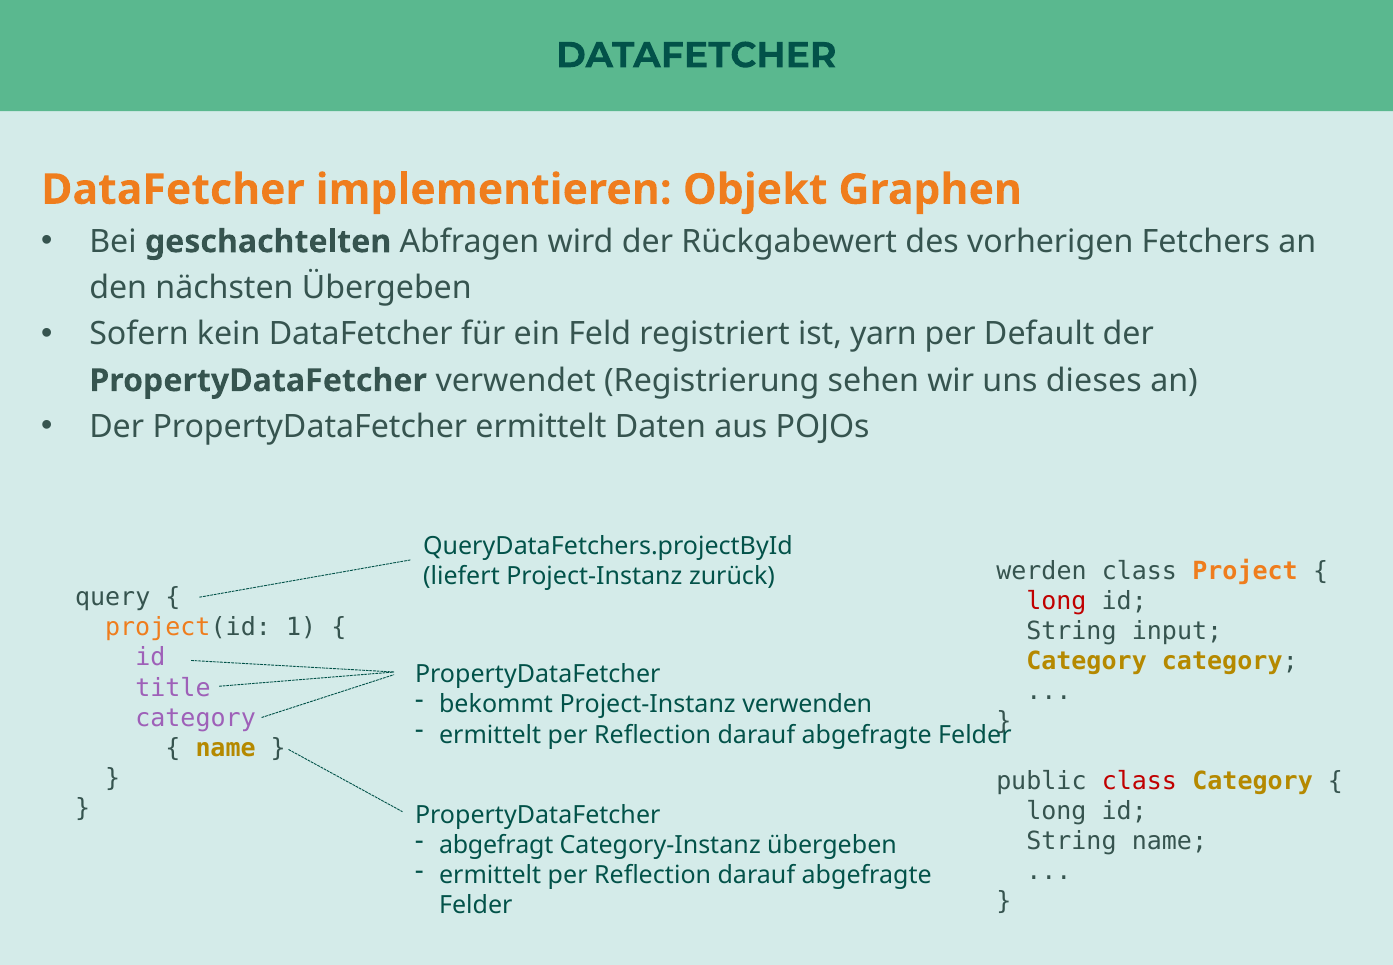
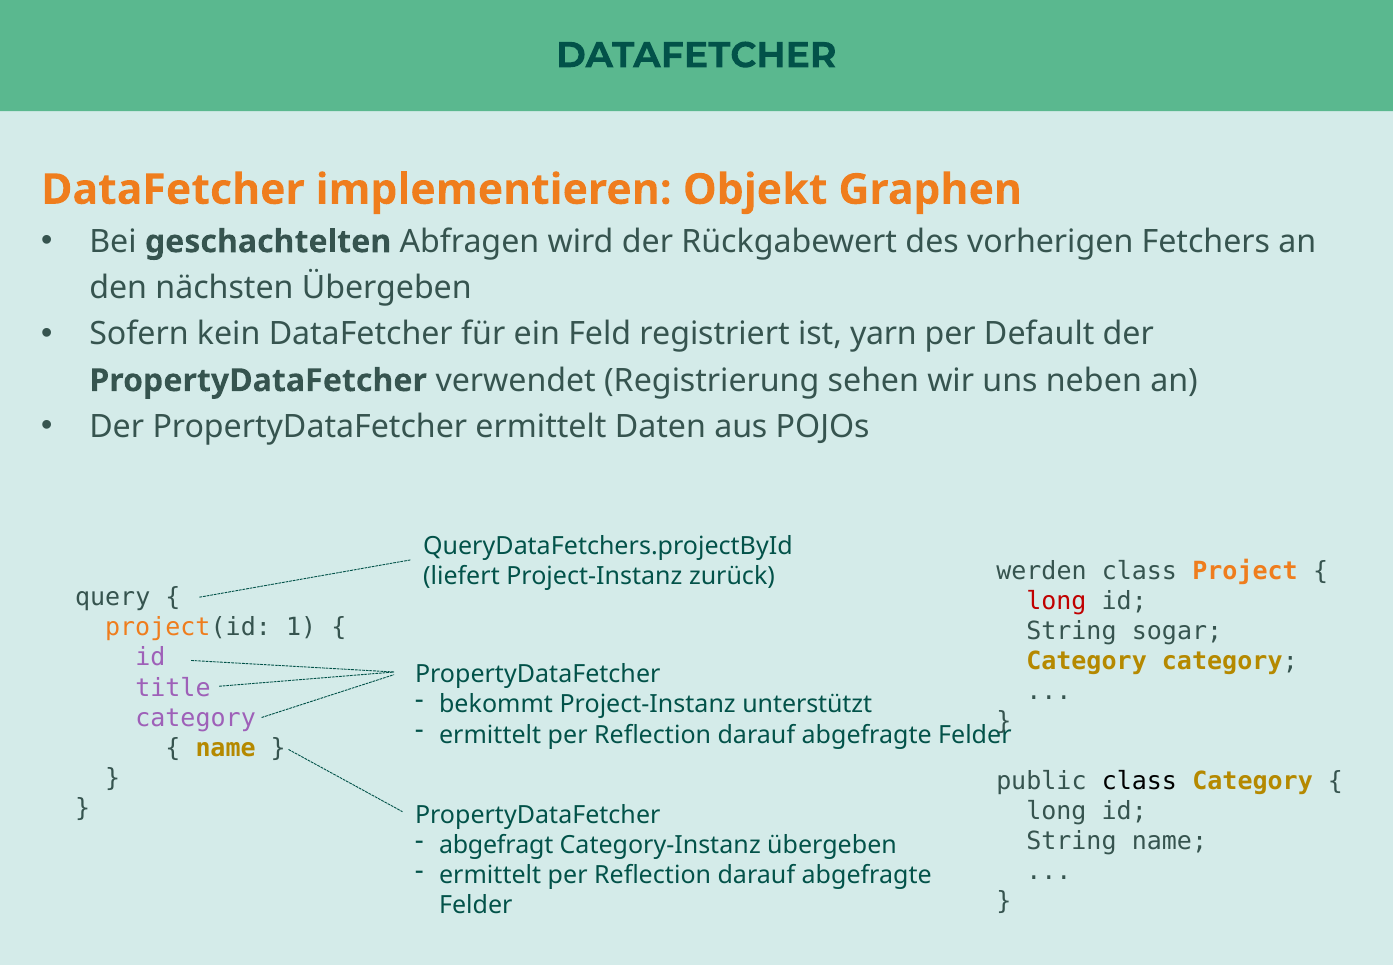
dieses: dieses -> neben (1094, 380)
input: input -> sogar (1177, 631)
verwenden: verwenden -> unterstützt (807, 704)
class colour: red -> black (1139, 781)
